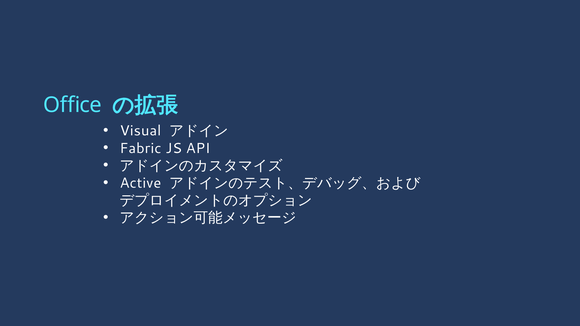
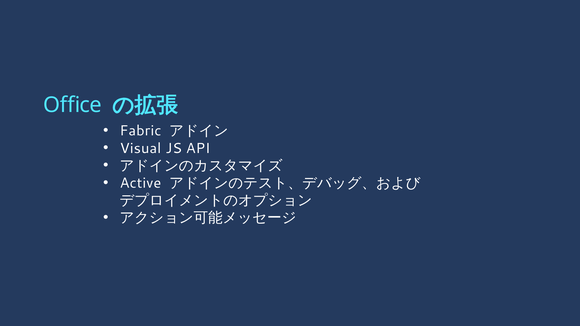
Visual: Visual -> Fabric (140, 131)
Fabric: Fabric -> Visual (140, 148)
